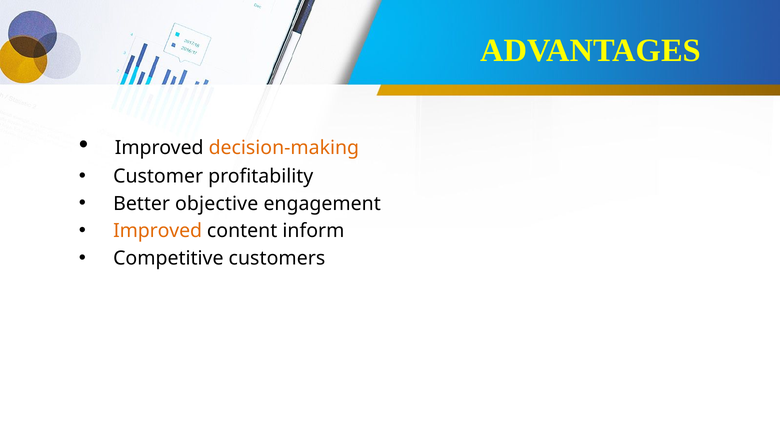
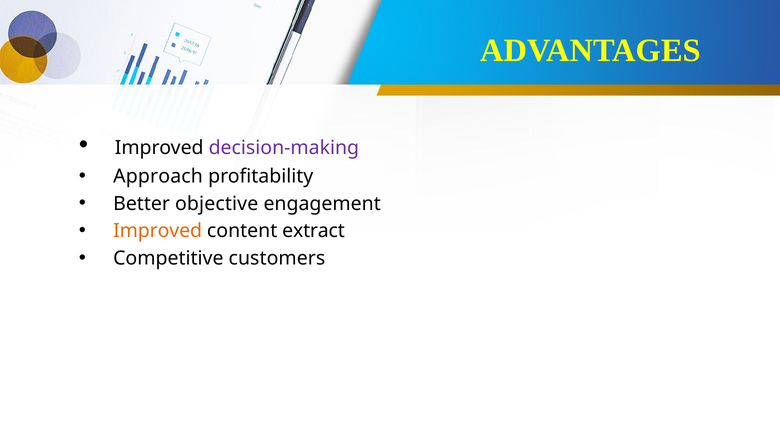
decision-making colour: orange -> purple (284, 148)
Customer: Customer -> Approach (158, 176)
inform: inform -> extract (313, 231)
